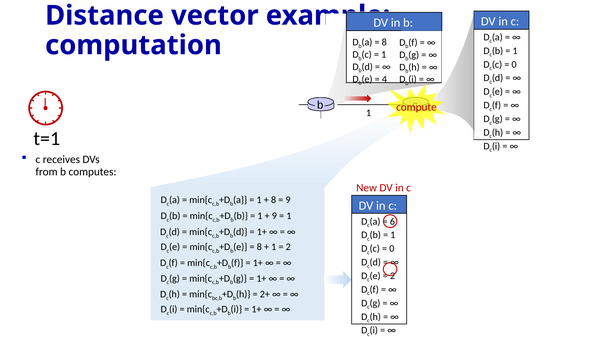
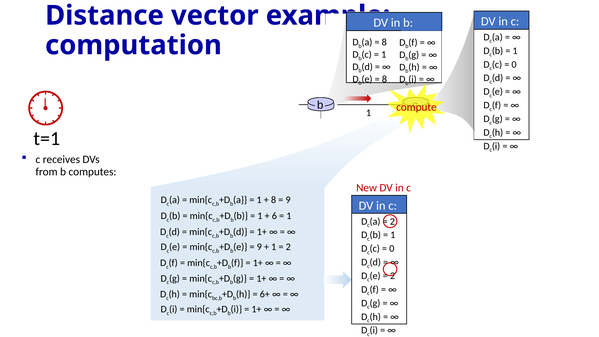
4: 4 -> 8 (384, 79)
9: 9 -> 6 (274, 216)
6: 6 -> 2 (392, 221)
8: 8 -> 9 (259, 247)
2+: 2+ -> 6+ (265, 294)
